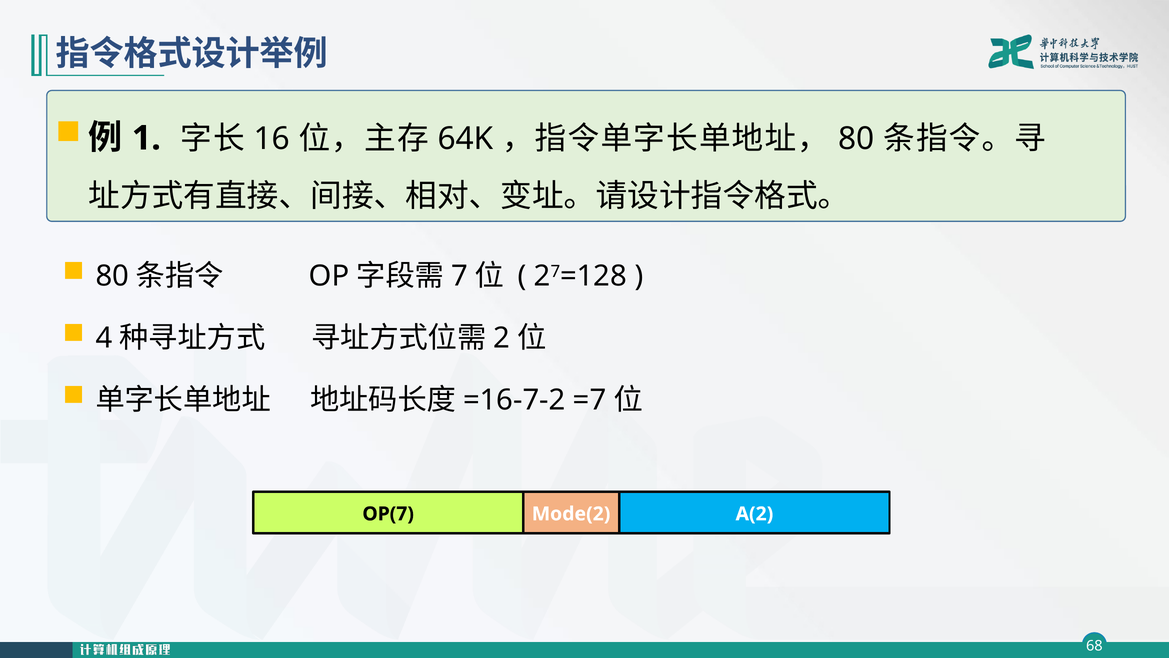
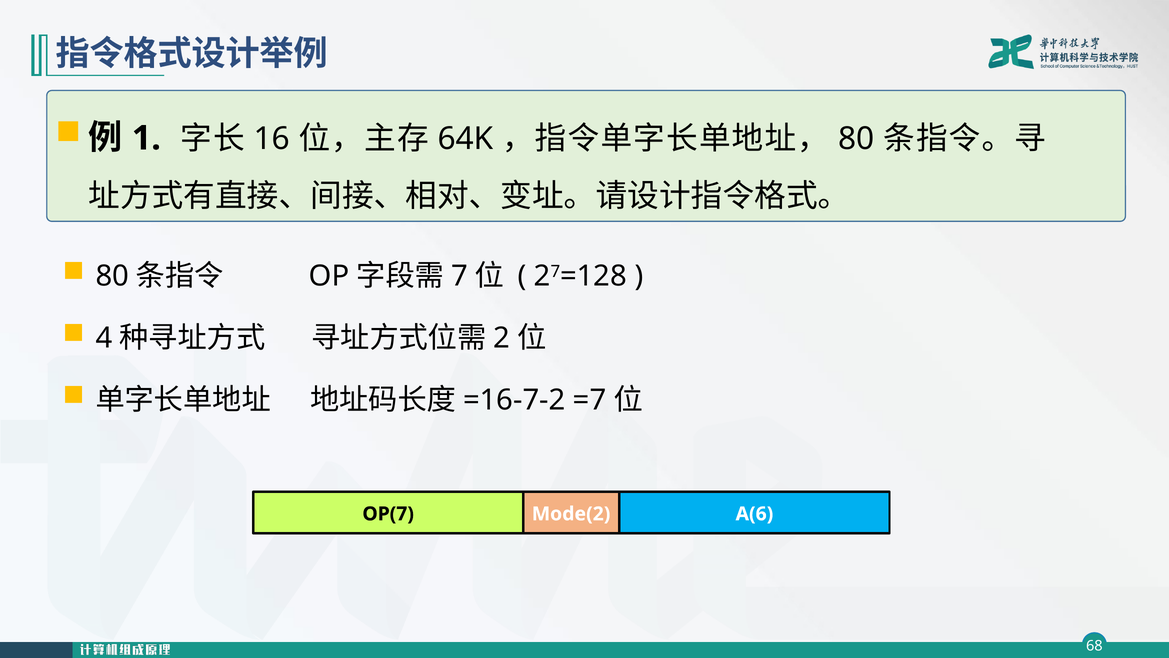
A(2: A(2 -> A(6 (754, 514)
